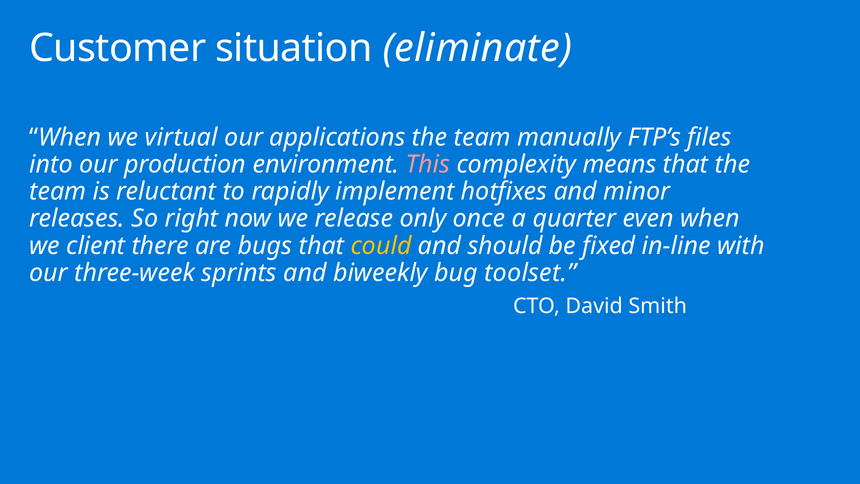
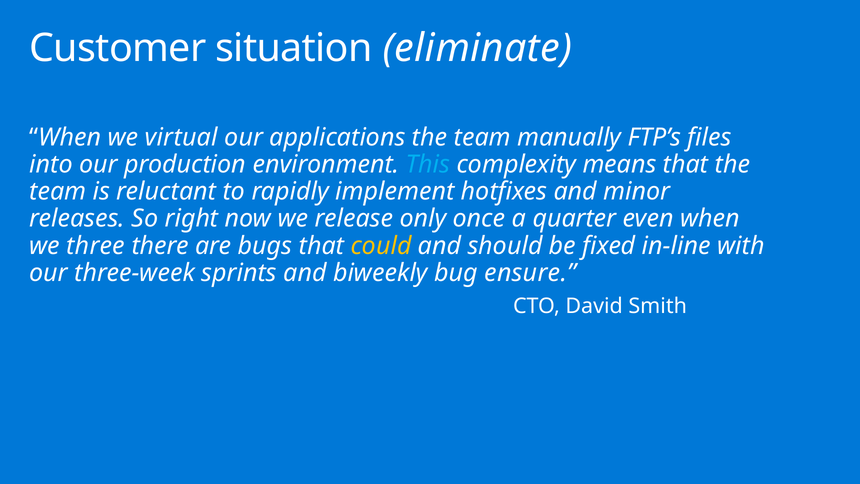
This colour: pink -> light blue (428, 164)
client: client -> three (96, 246)
toolset: toolset -> ensure (530, 273)
